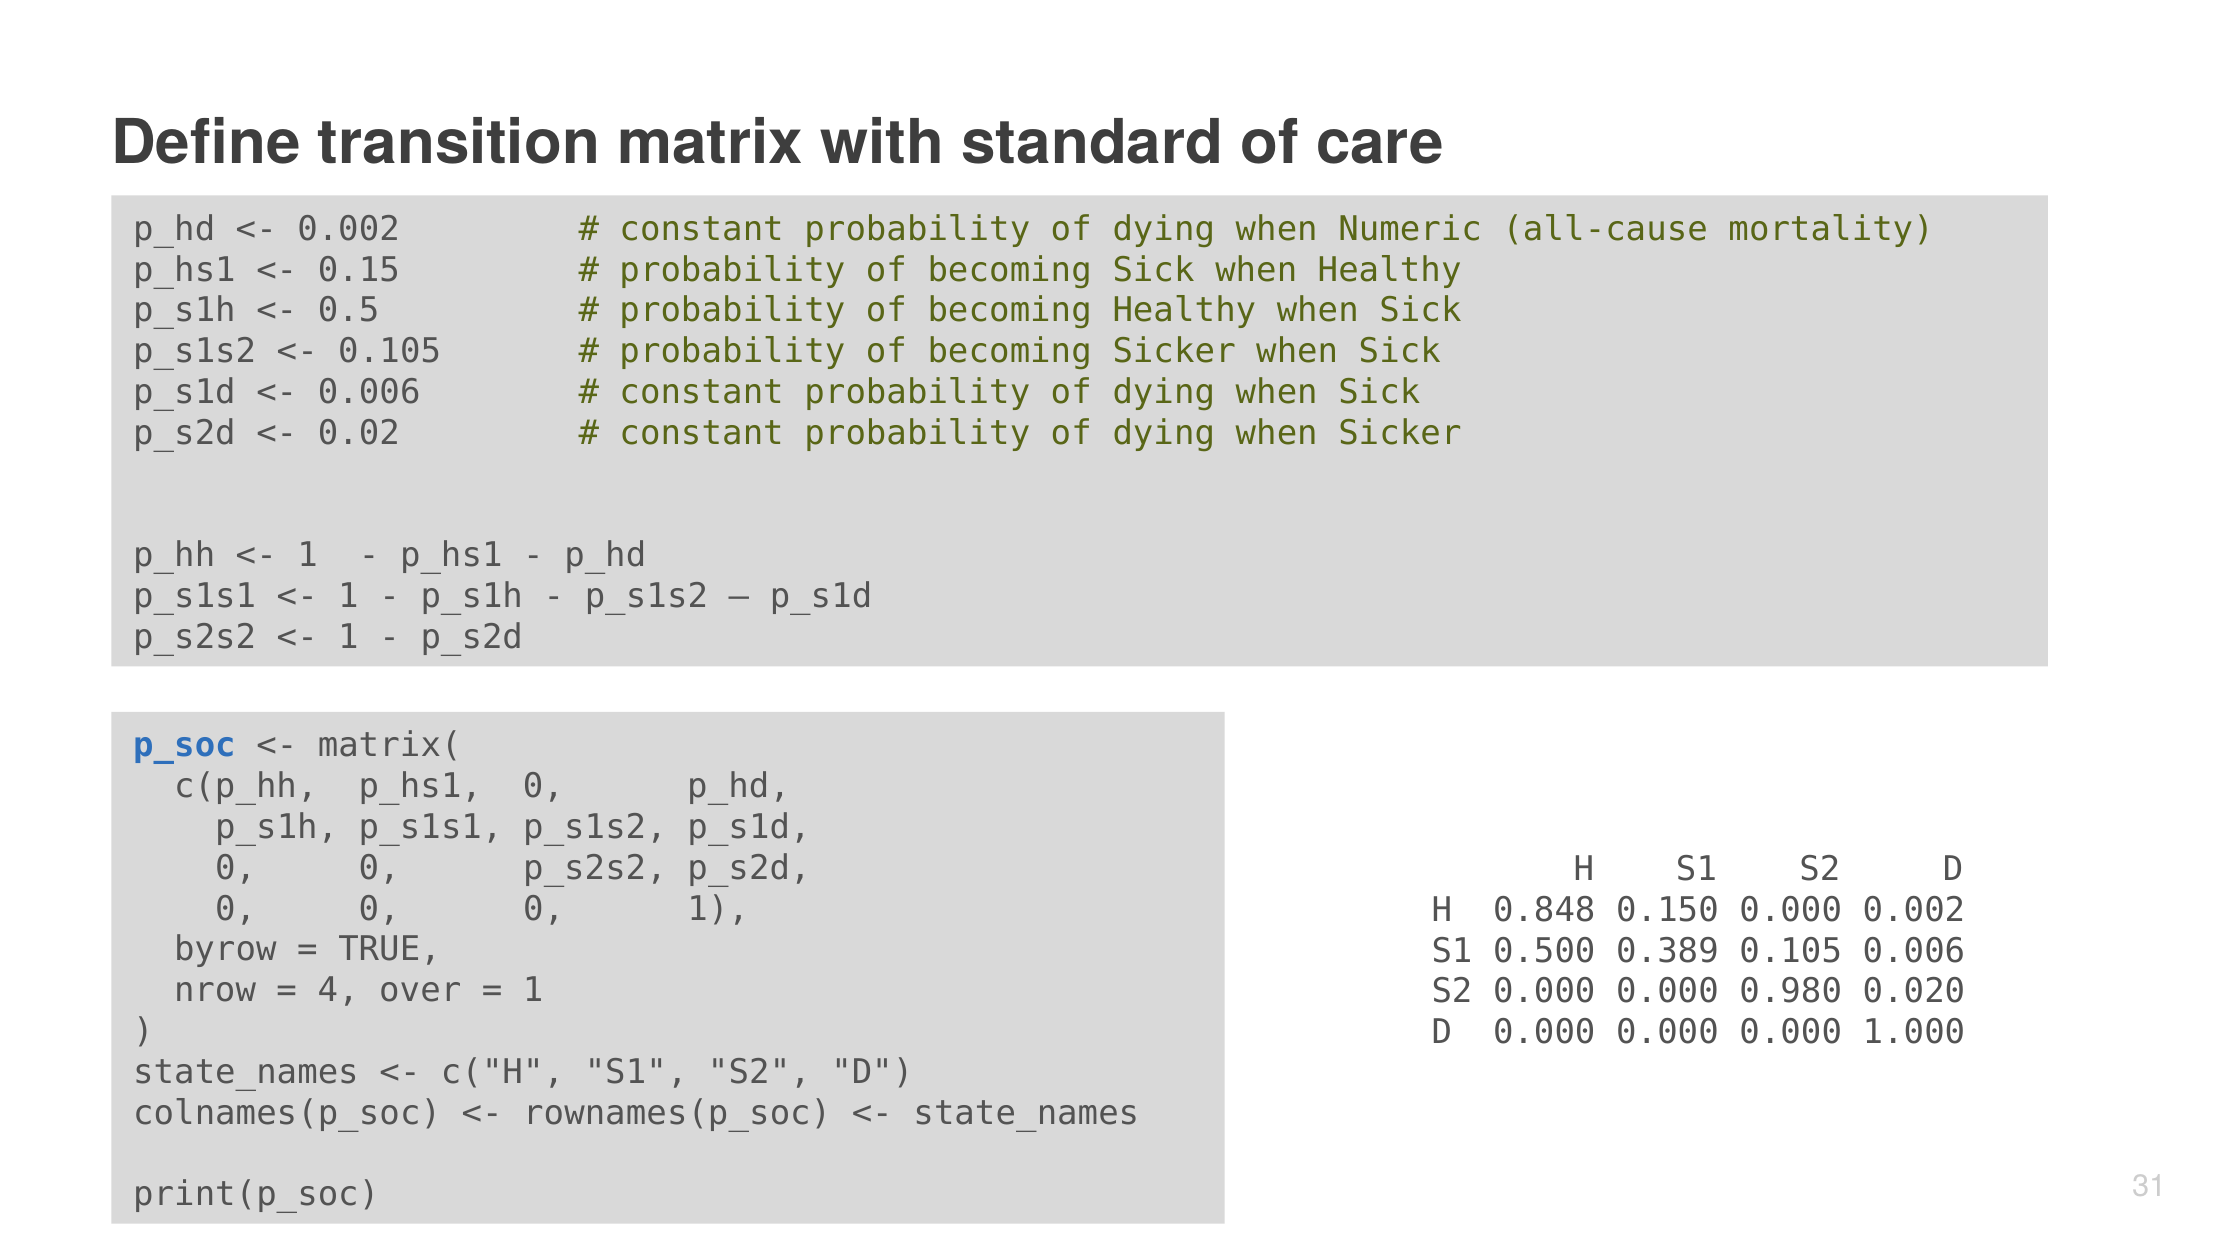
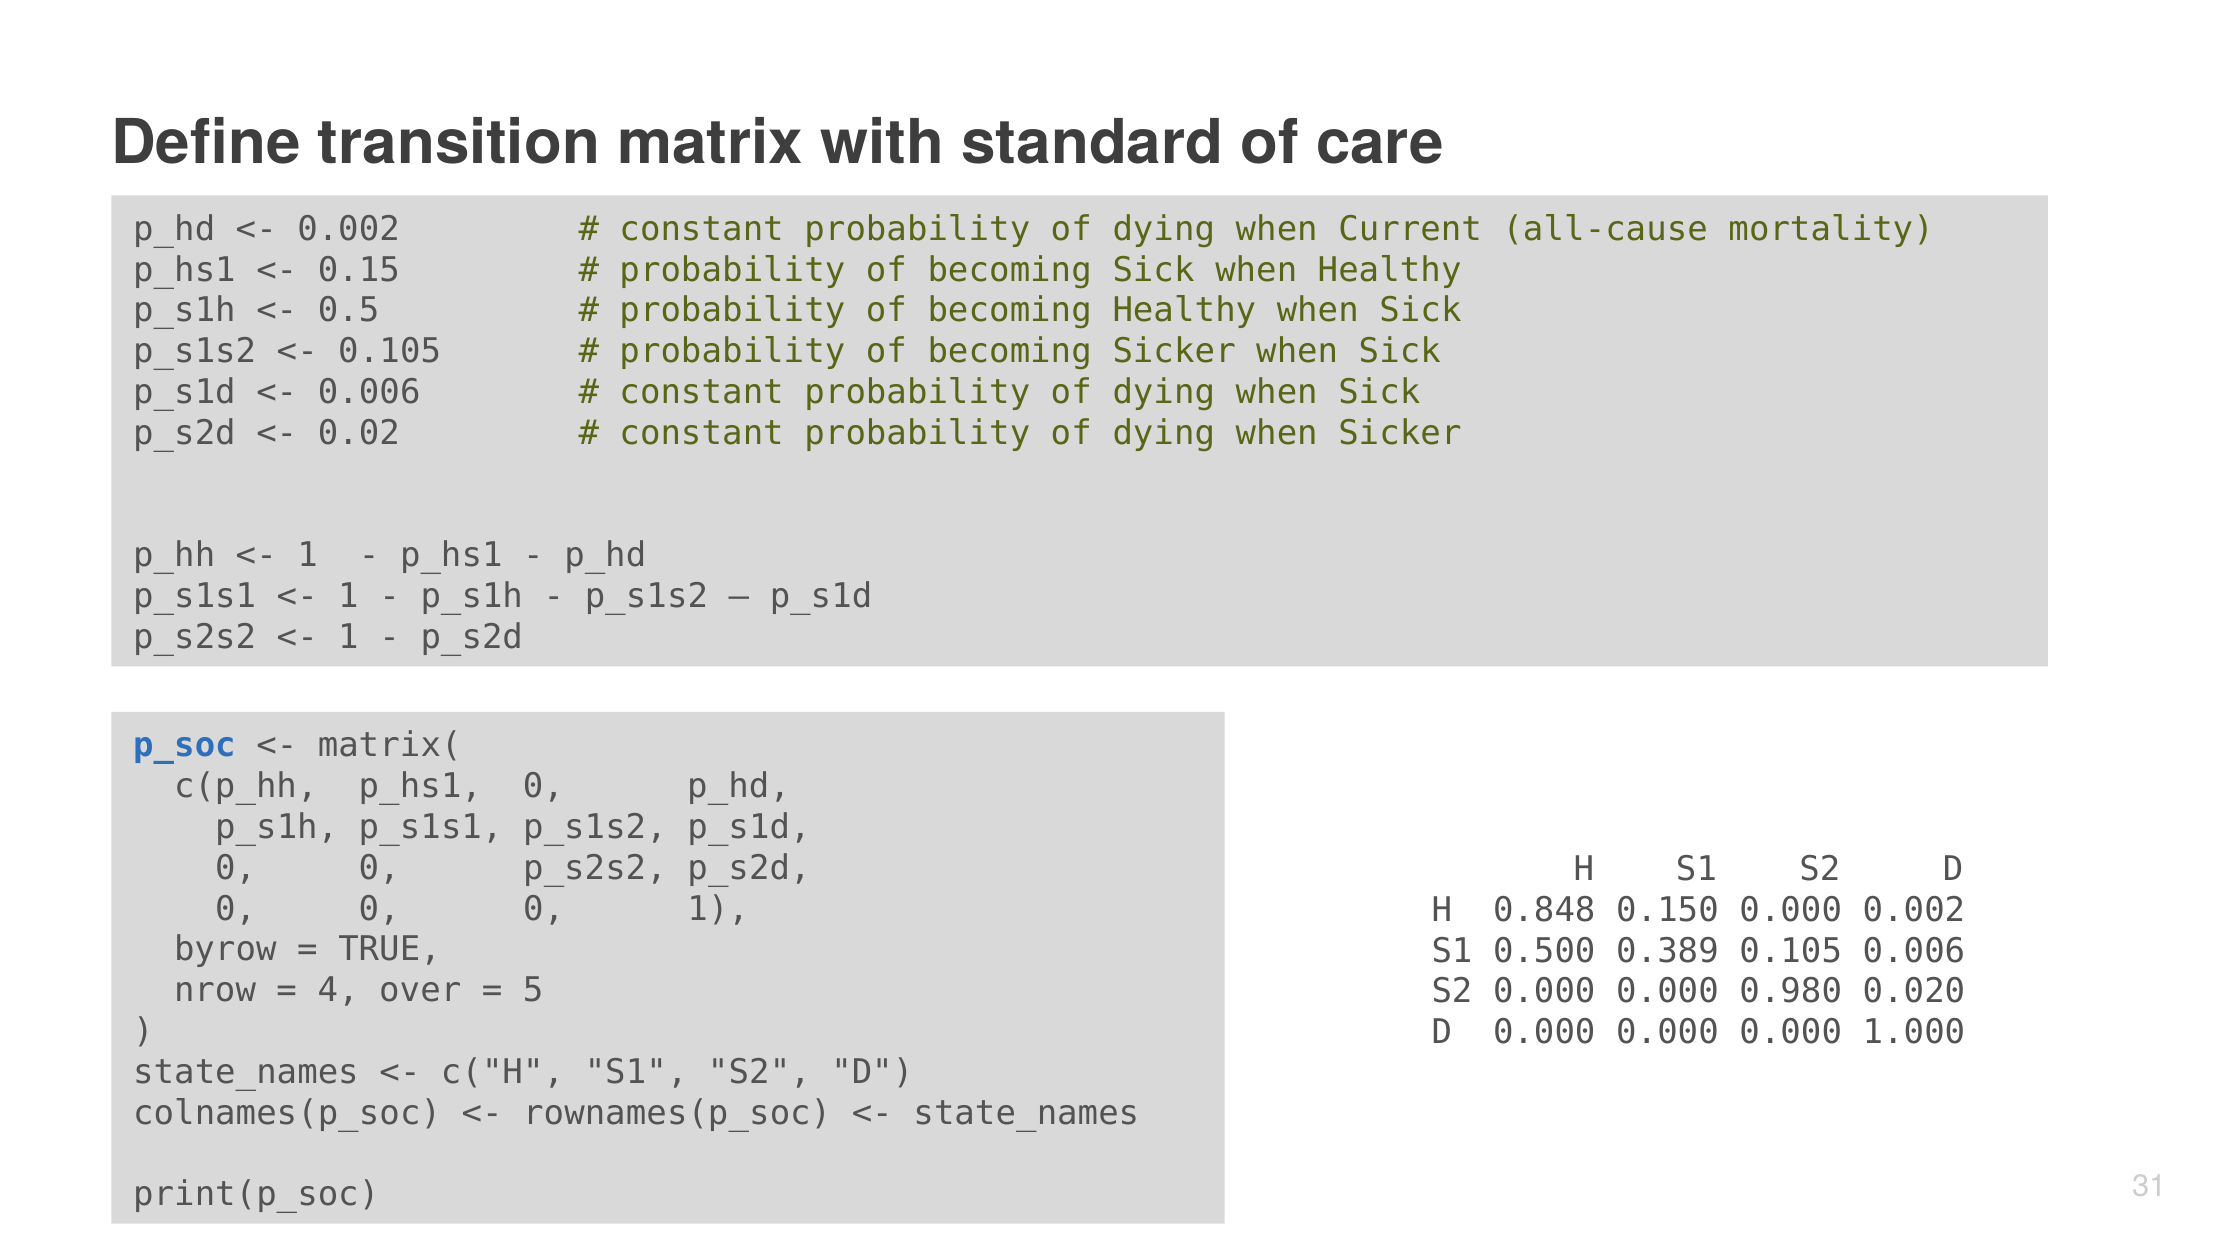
Numeric: Numeric -> Current (1410, 229)
1: 1 -> 5 (533, 991)
